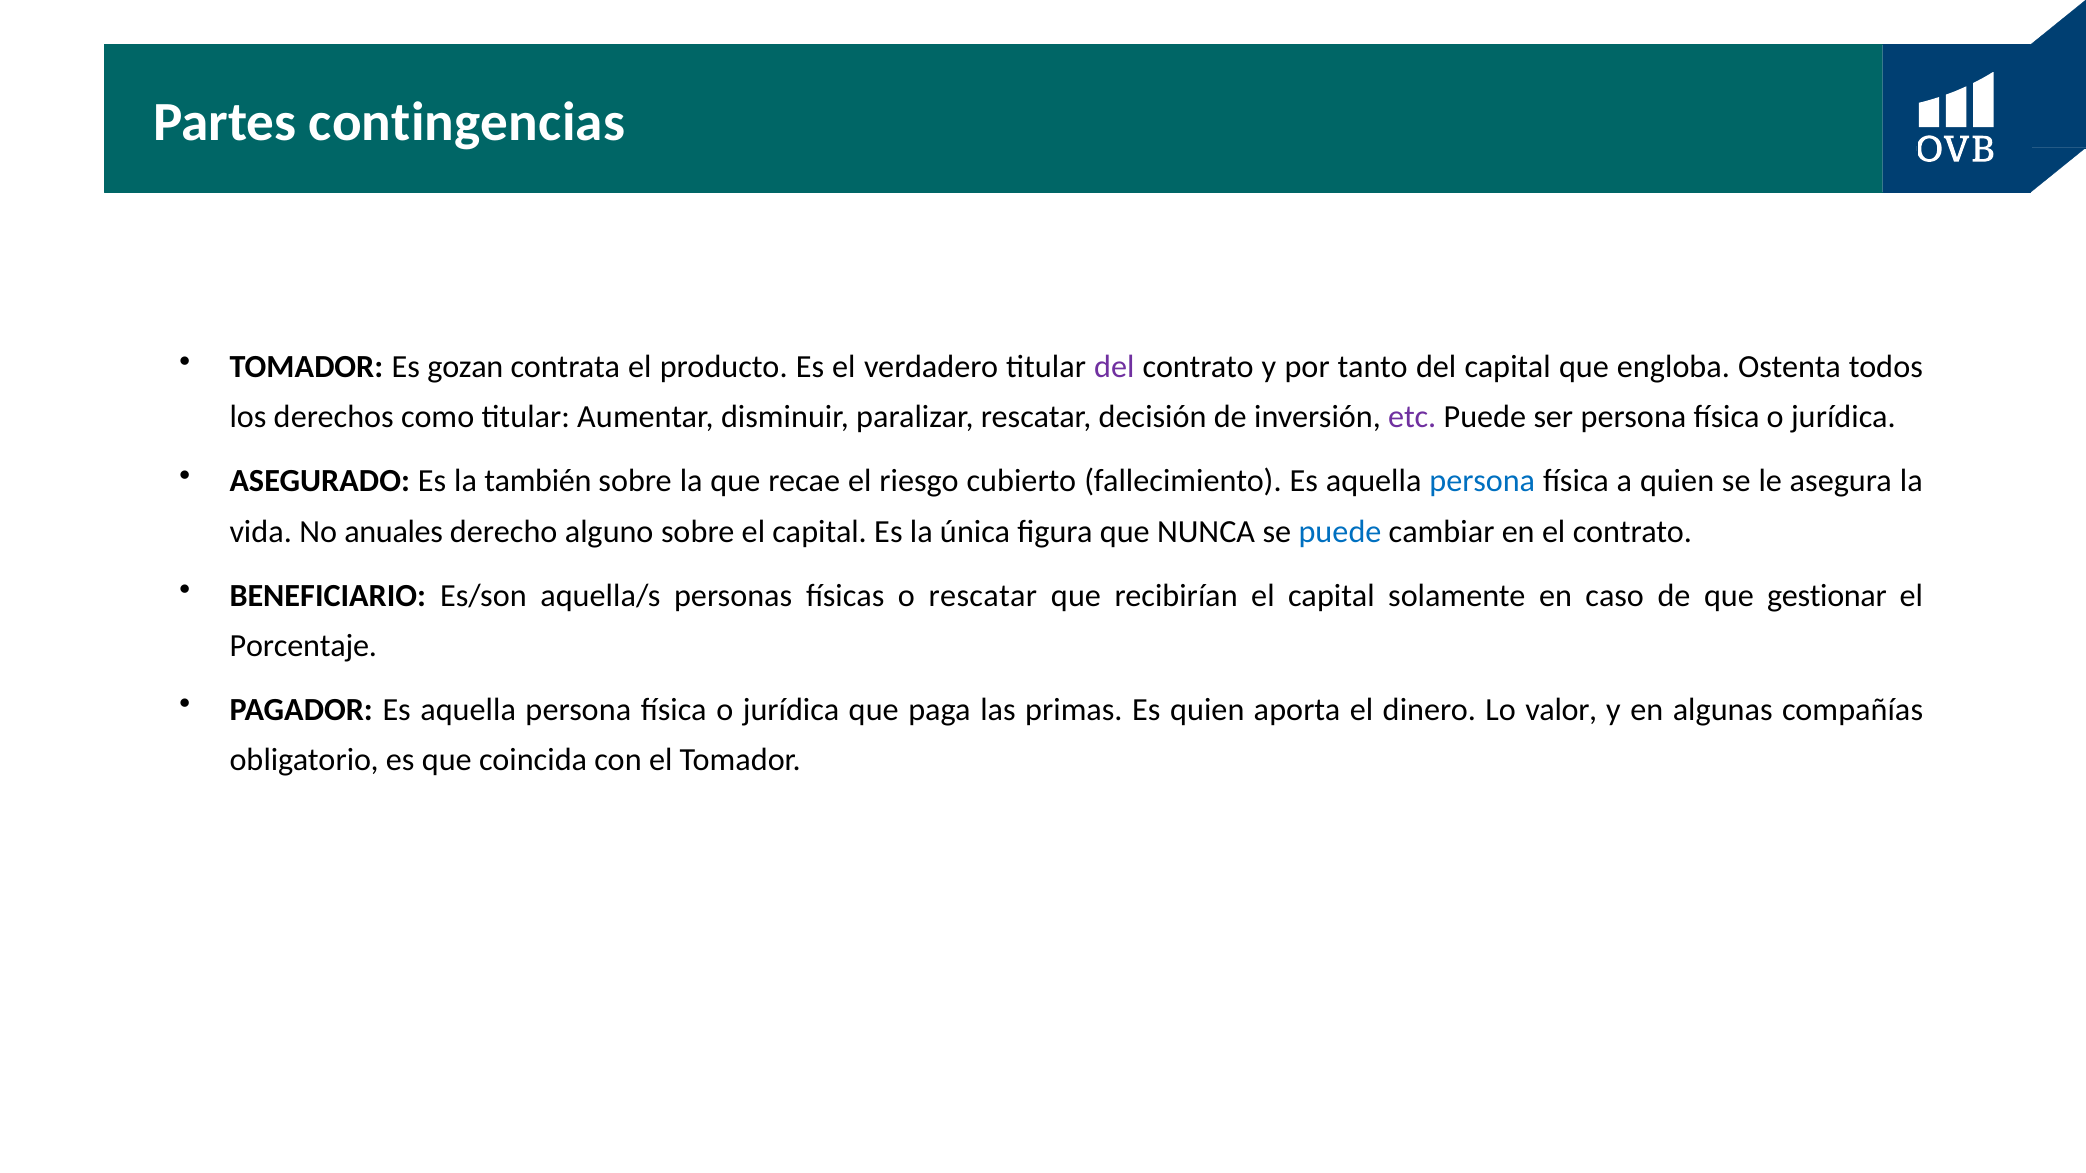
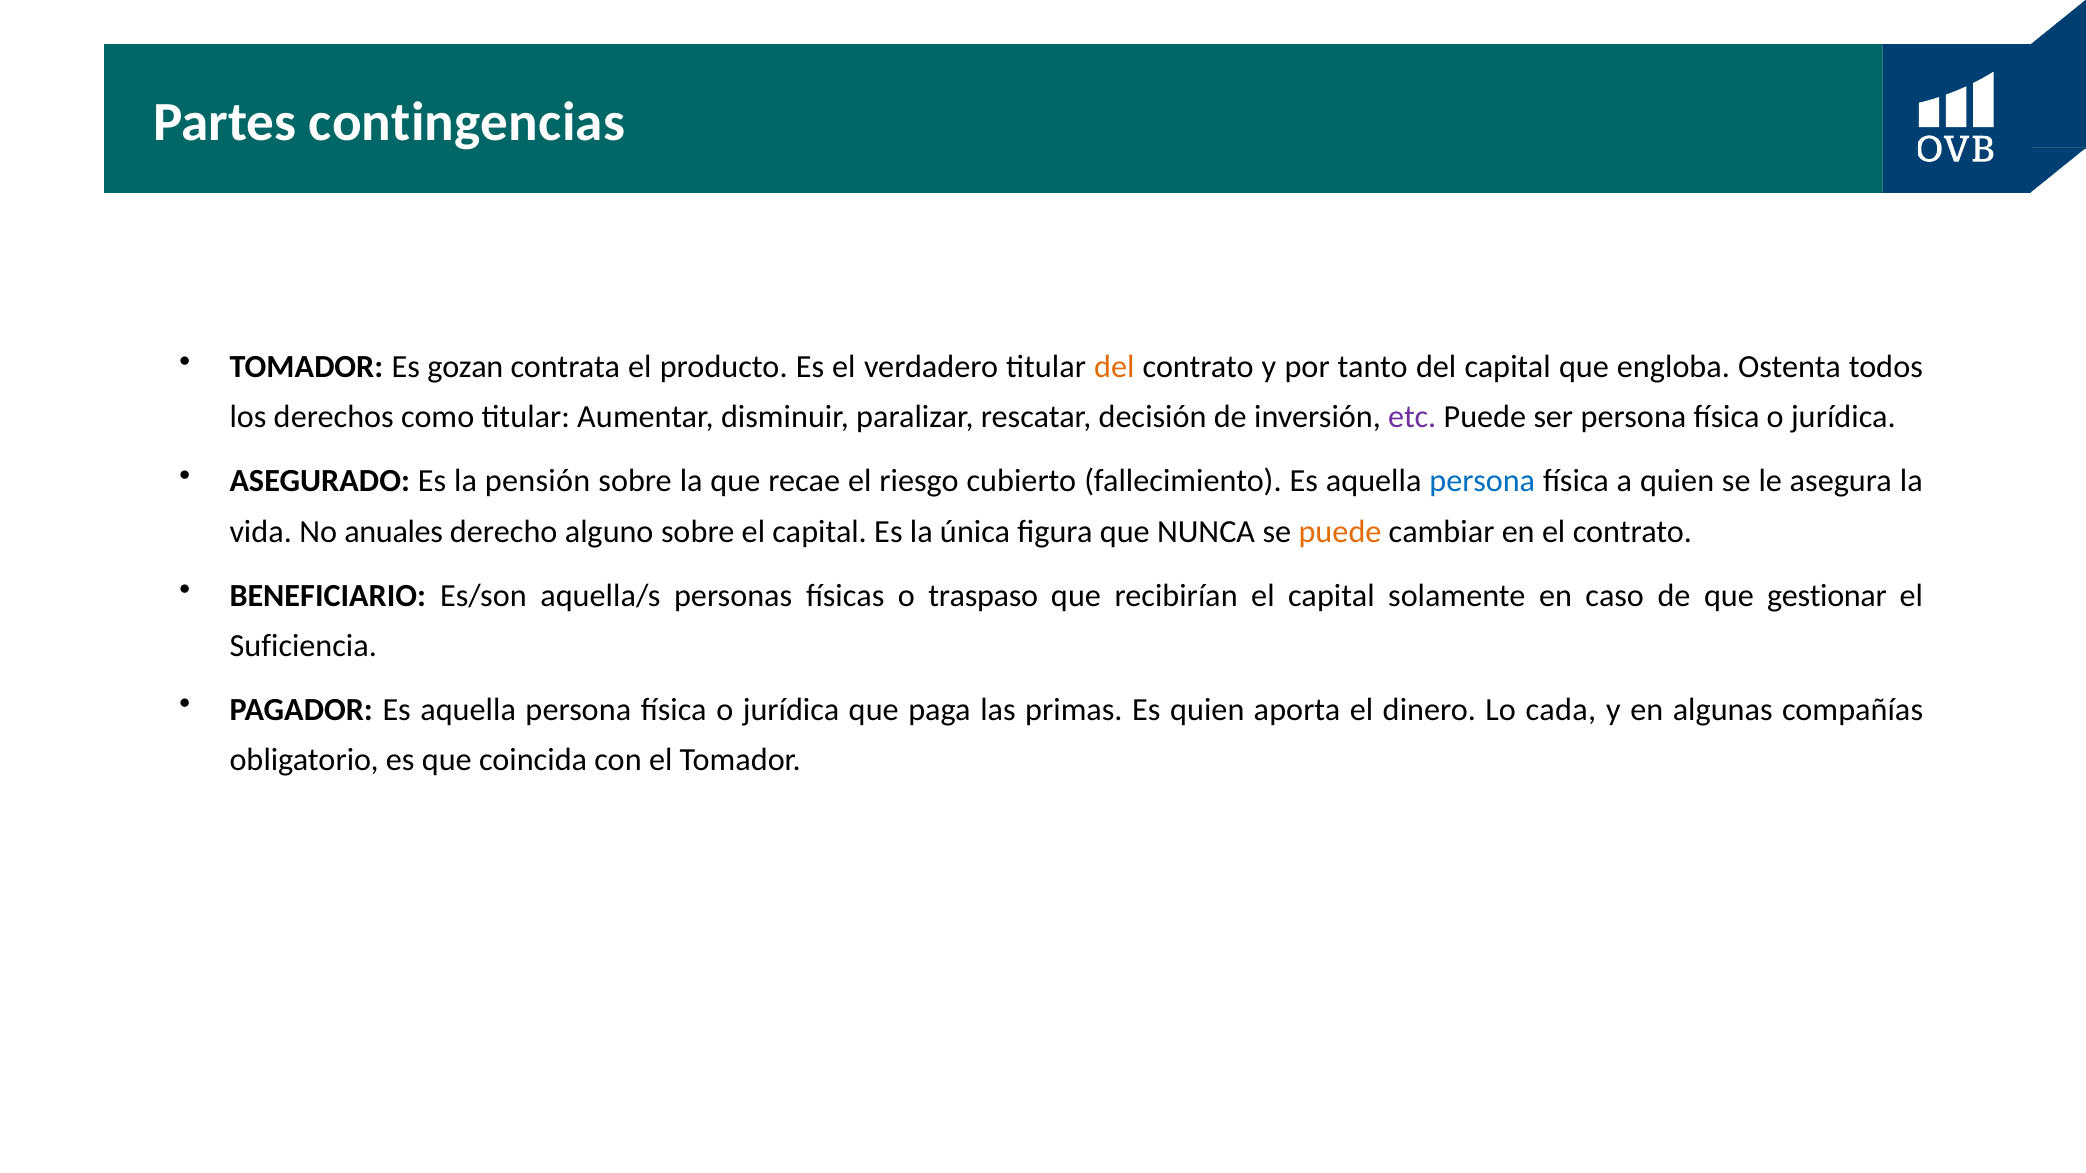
del colour: purple -> orange (1114, 367)
también: también -> pensión (538, 481)
puede colour: blue -> orange (1340, 532)
o rescatar: rescatar -> traspaso (983, 596)
Porcentaje: Porcentaje -> Suficiencia (303, 646)
valor: valor -> cada (1561, 710)
